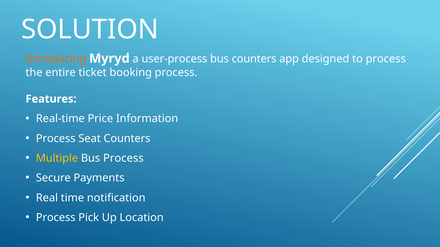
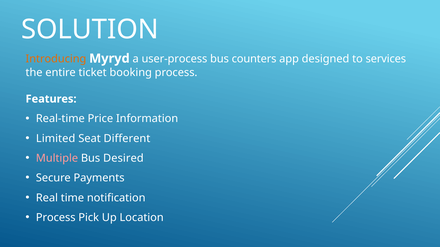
to process: process -> services (386, 59)
Process: Process -> Limited (56, 139)
Seat Counters: Counters -> Different (127, 139)
Multiple colour: yellow -> pink (57, 159)
Bus Process: Process -> Desired (123, 159)
